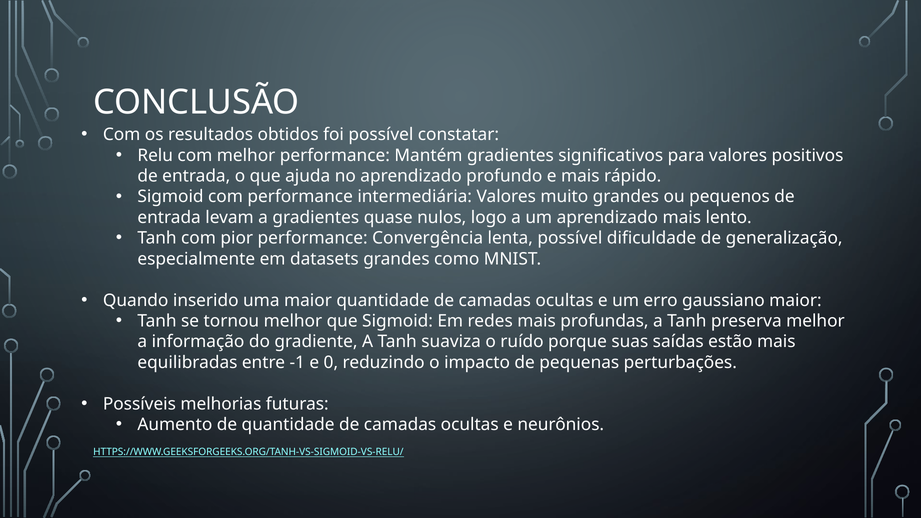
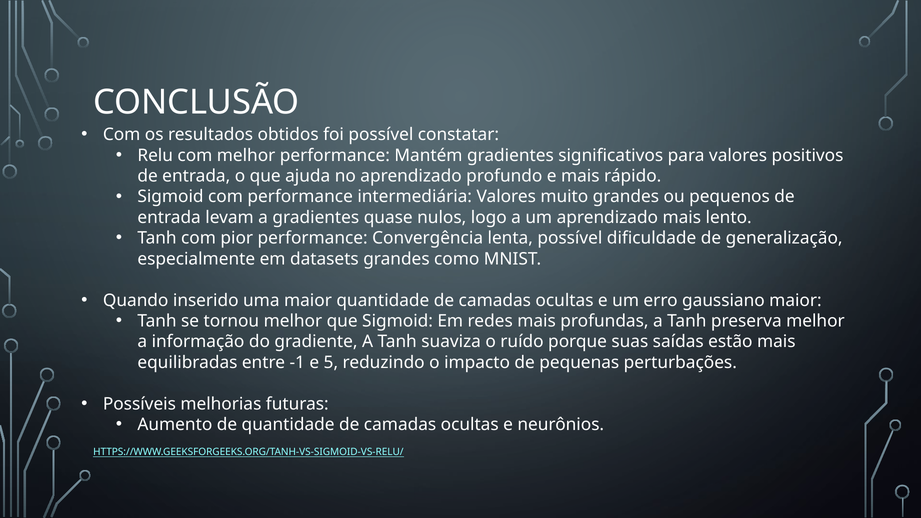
0: 0 -> 5 (331, 363)
